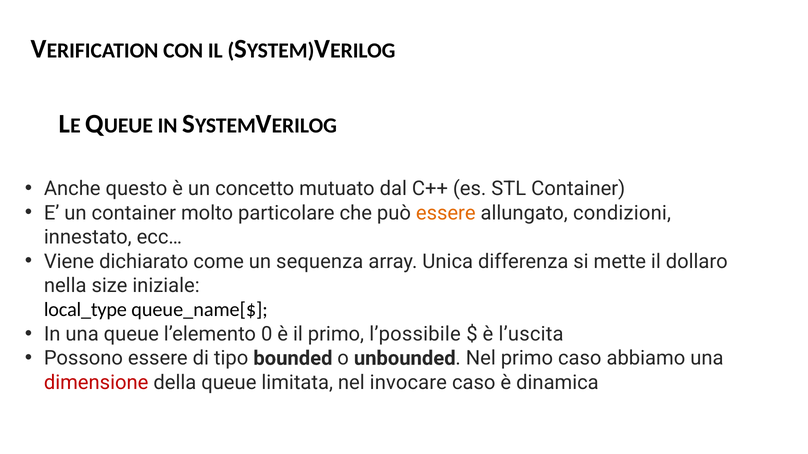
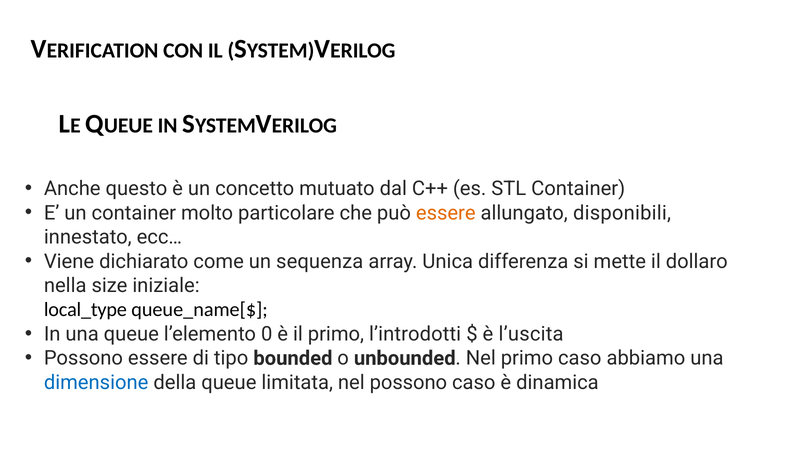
condizioni: condizioni -> disponibili (622, 213)
l’possibile: l’possibile -> l’introdotti (415, 334)
dimensione colour: red -> blue (96, 383)
nel invocare: invocare -> possono (408, 383)
